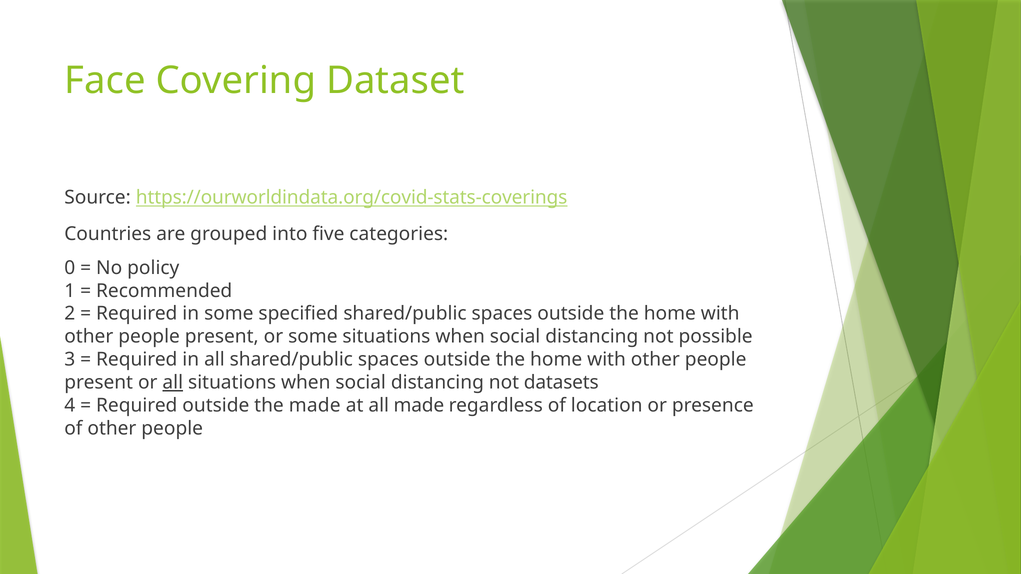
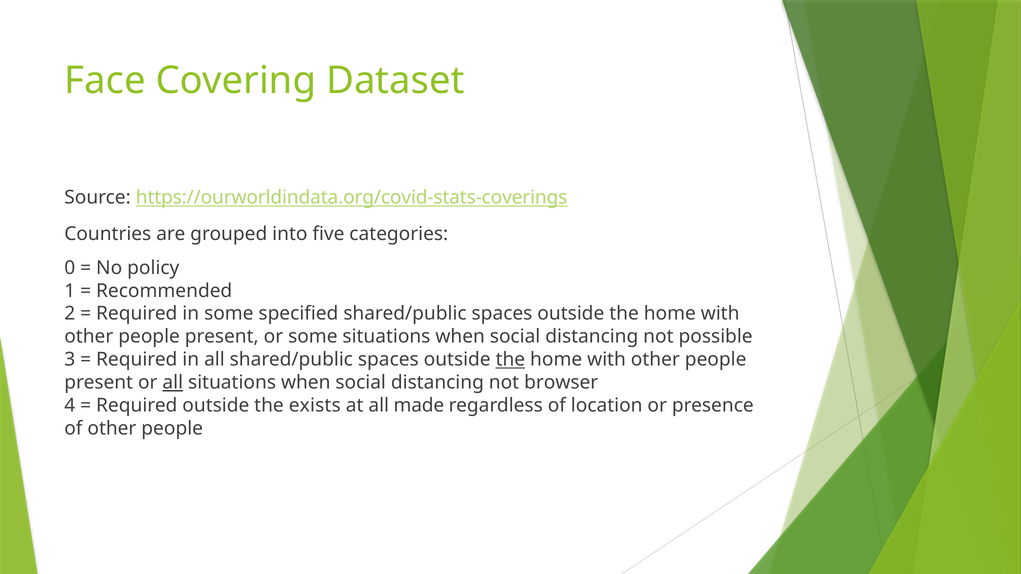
the underline: none -> present (510, 360)
datasets: datasets -> browser (561, 383)
the made: made -> exists (315, 406)
